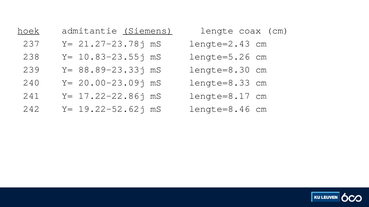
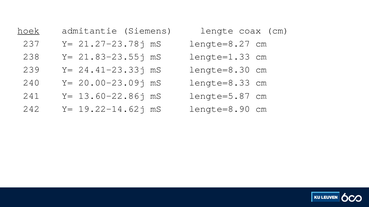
Siemens underline: present -> none (148, 31)
lengte=2.43: lengte=2.43 -> lengte=8.27 (220, 44)
10.83-23.55j: 10.83-23.55j -> 21.83-23.55j (112, 57)
lengte=5.26: lengte=5.26 -> lengte=1.33 (220, 57)
88.89-23.33j: 88.89-23.33j -> 24.41-23.33j (112, 70)
17.22-22.86j: 17.22-22.86j -> 13.60-22.86j (112, 96)
lengte=8.17: lengte=8.17 -> lengte=5.87 (220, 96)
19.22-52.62j: 19.22-52.62j -> 19.22-14.62j (112, 109)
lengte=8.46: lengte=8.46 -> lengte=8.90 (220, 109)
